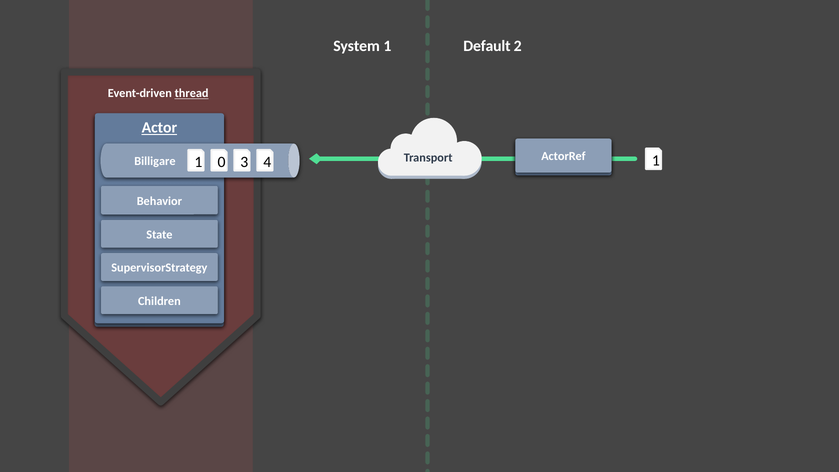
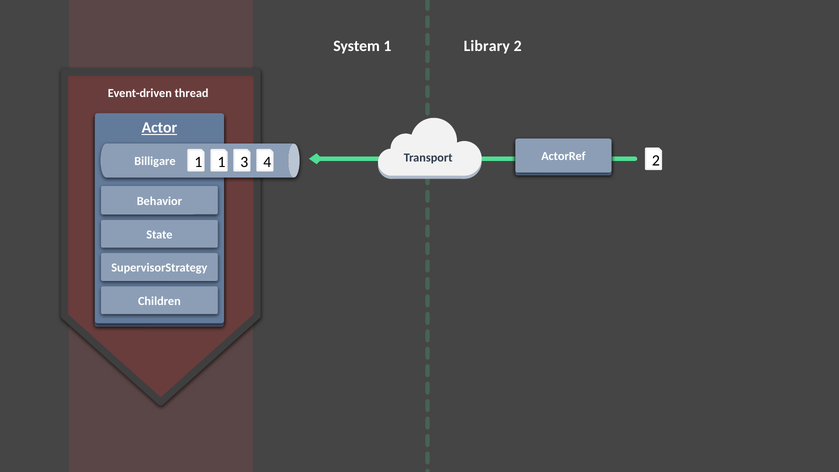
Default: Default -> Library (487, 46)
thread underline: present -> none (192, 93)
1: 1 -> 2 (656, 161)
1 0: 0 -> 1 (222, 162)
